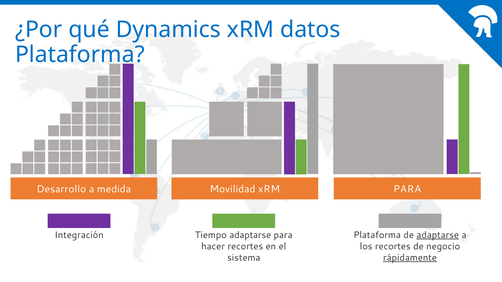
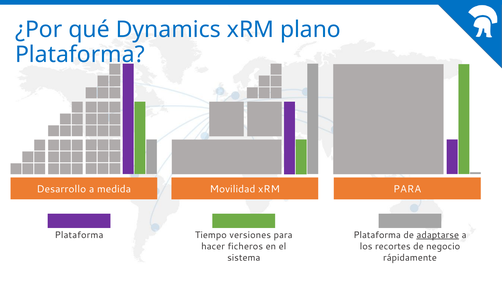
datos: datos -> plano (310, 30)
Integración: Integración -> Plataforma (79, 235)
Tiempo adaptarse: adaptarse -> versiones (250, 235)
hacer recortes: recortes -> ficheros (245, 247)
rápidamente underline: present -> none (410, 258)
